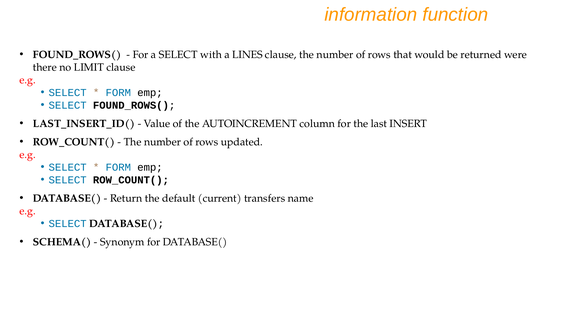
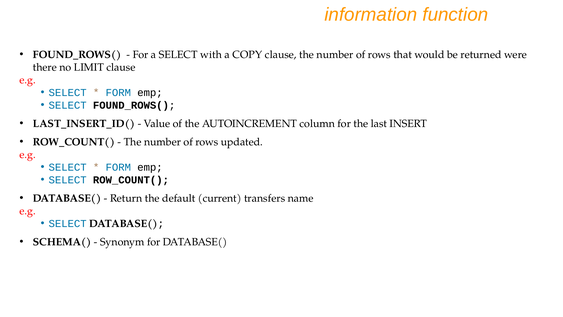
LINES: LINES -> COPY (247, 55)
